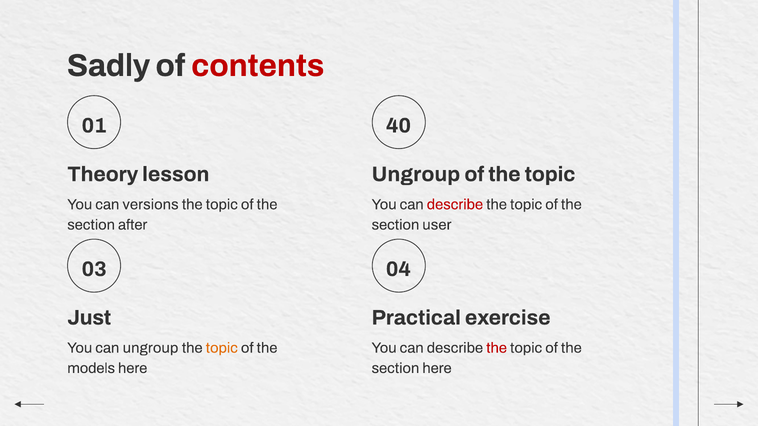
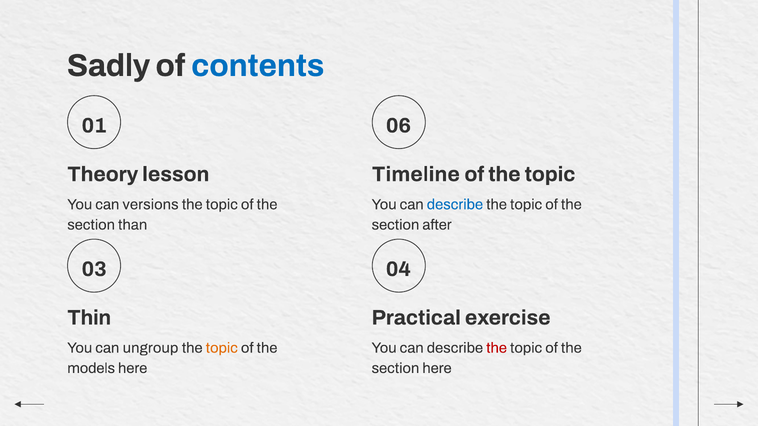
contents colour: red -> blue (258, 66)
40: 40 -> 06 (398, 126)
lesson Ungroup: Ungroup -> Timeline (416, 174)
describe colour: red -> blue (455, 205)
after: after -> than (133, 225)
user: user -> after (437, 225)
Just: Just -> Thin (89, 318)
